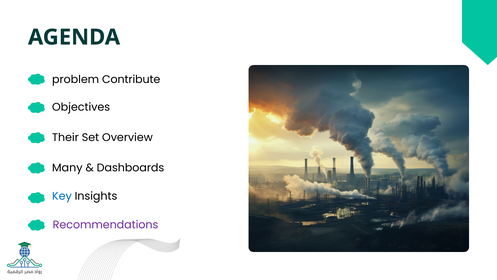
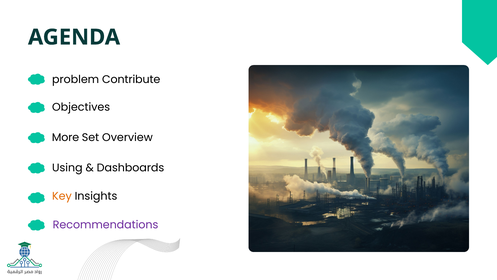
Their: Their -> More (66, 137)
Many: Many -> Using (67, 167)
Key colour: blue -> orange (62, 196)
